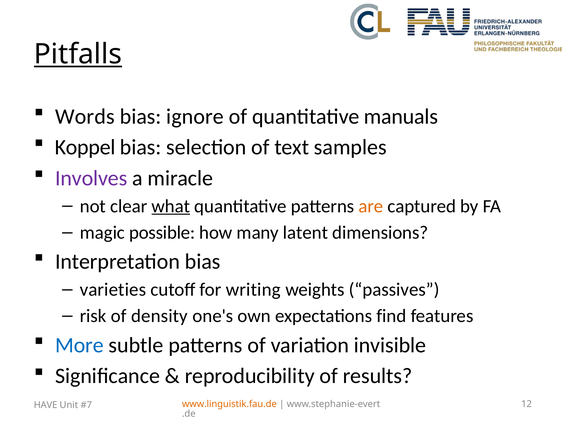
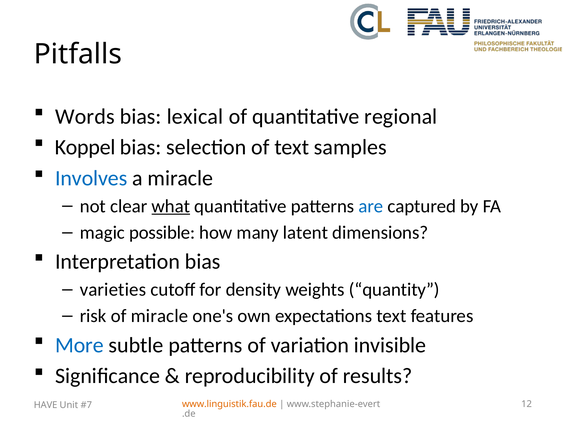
Pitfalls underline: present -> none (78, 54)
ignore: ignore -> lexical (195, 116)
manuals: manuals -> regional (401, 116)
Involves colour: purple -> blue (91, 178)
are colour: orange -> blue (371, 206)
writing: writing -> density (253, 290)
passives: passives -> quantity (394, 290)
of density: density -> miracle (159, 316)
expectations find: find -> text (391, 316)
